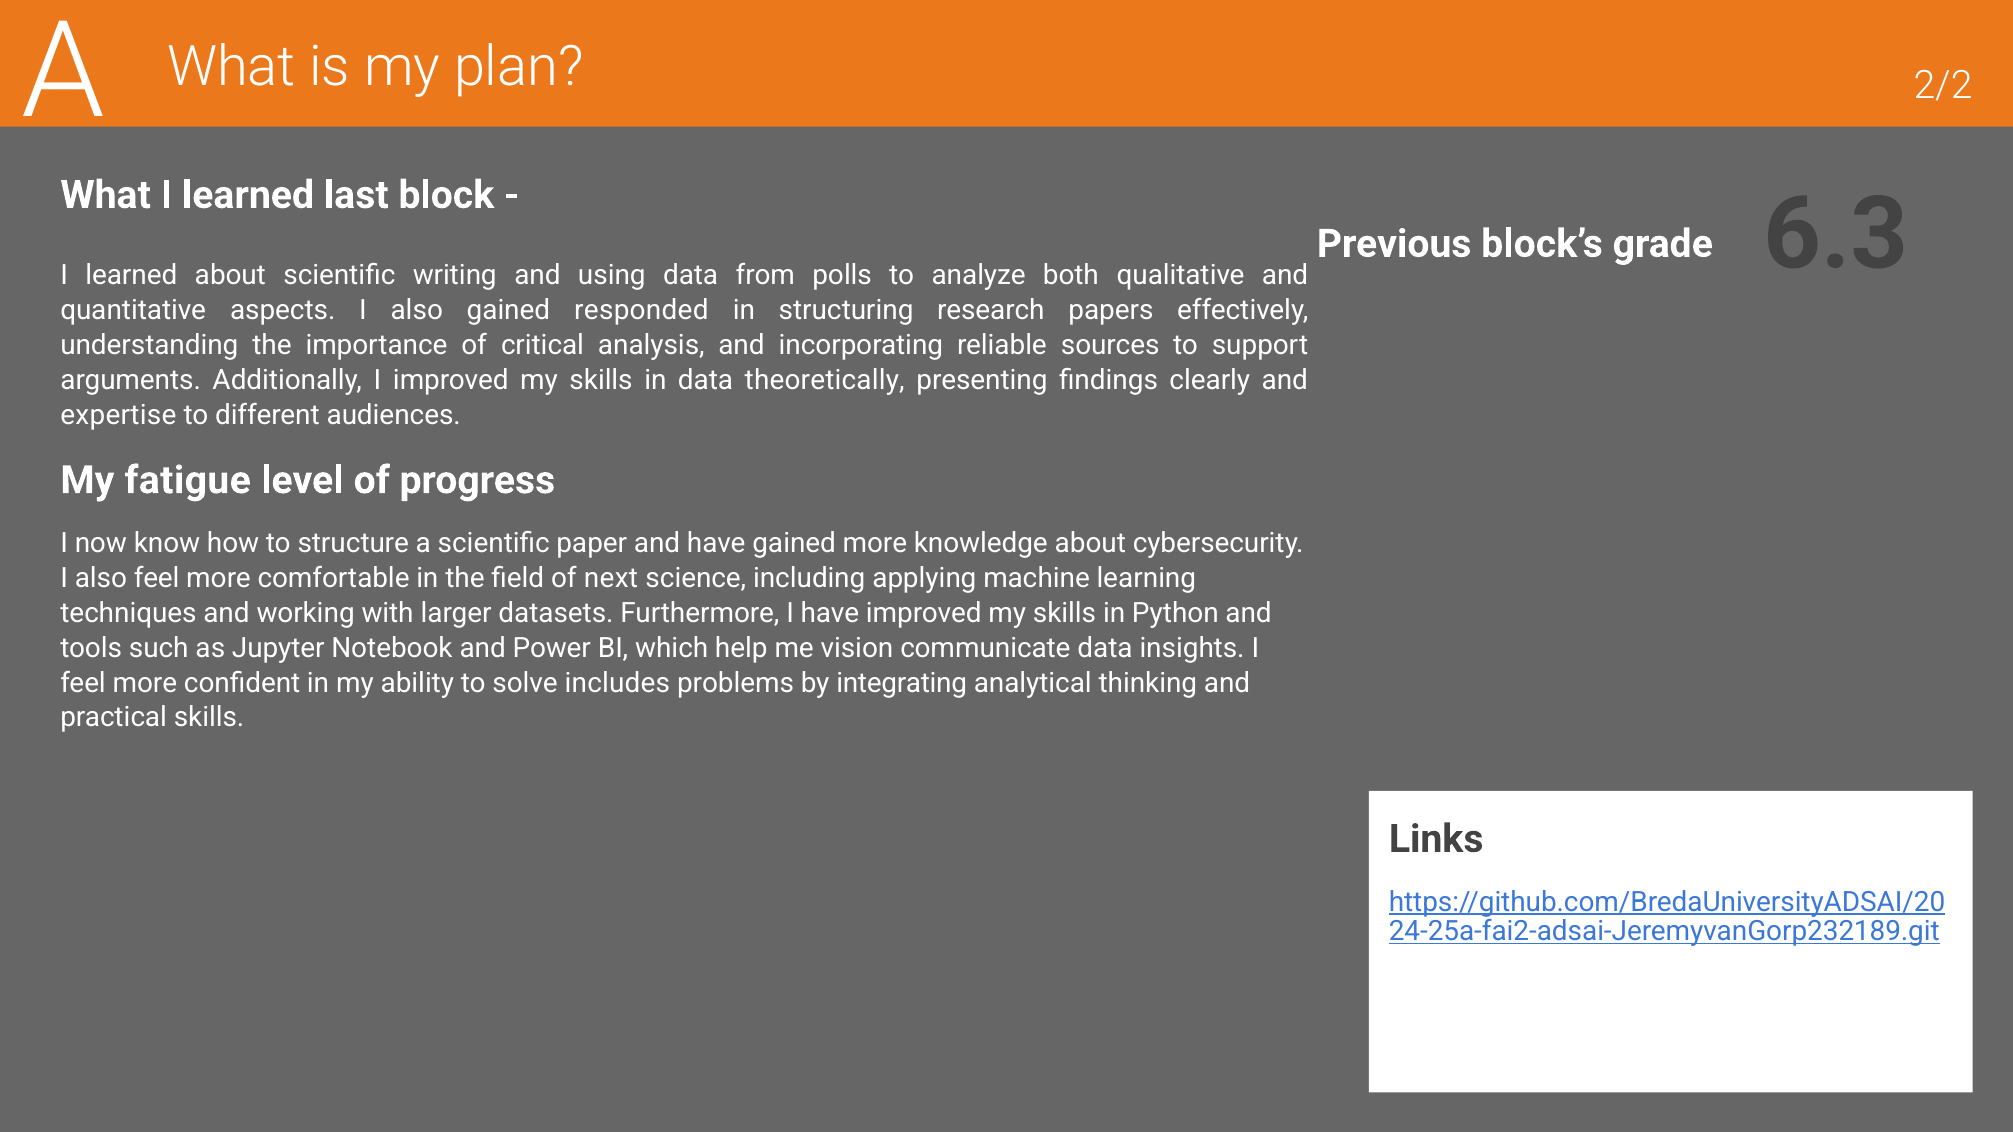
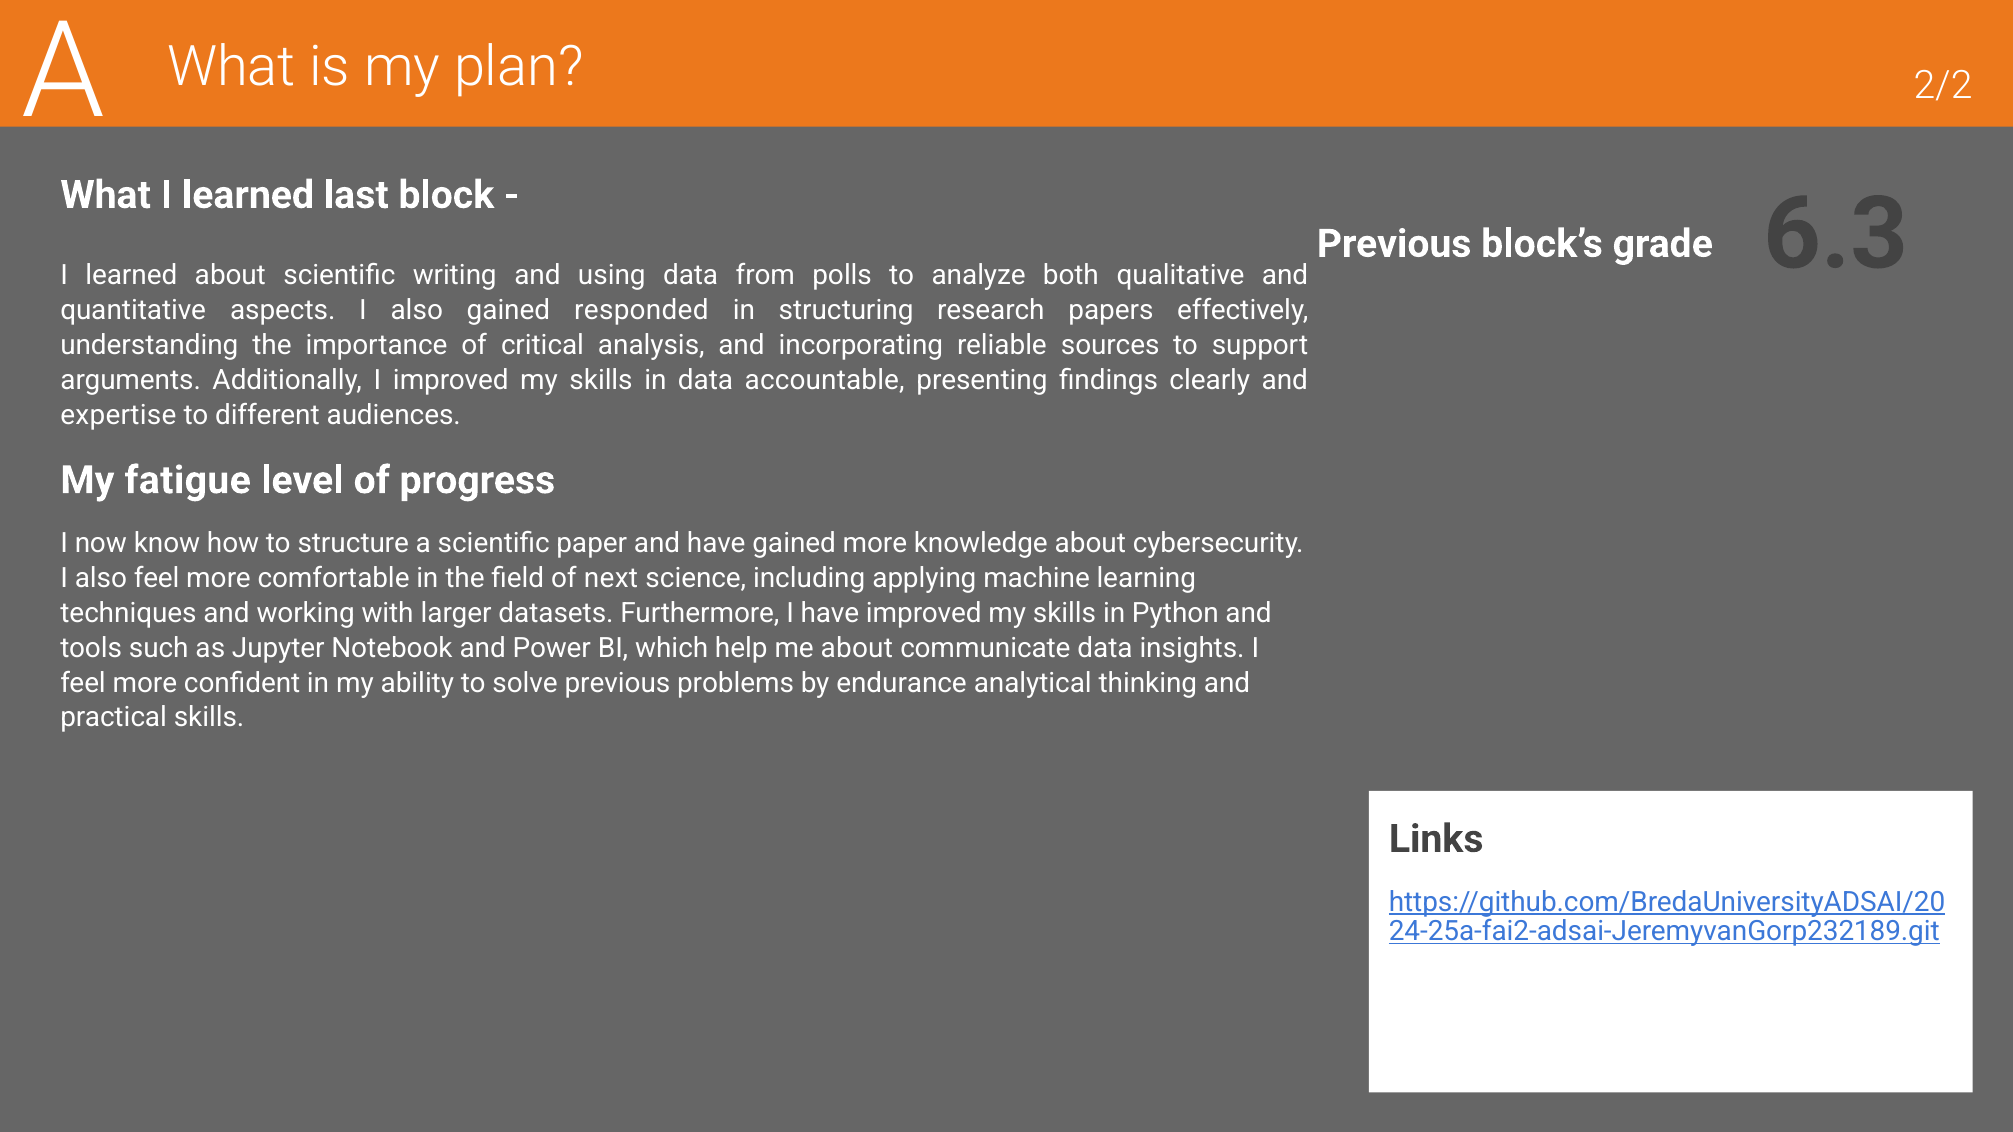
theoretically: theoretically -> accountable (825, 380)
me vision: vision -> about (857, 648)
solve includes: includes -> previous (618, 683)
integrating: integrating -> endurance (902, 683)
